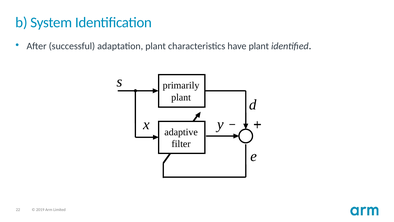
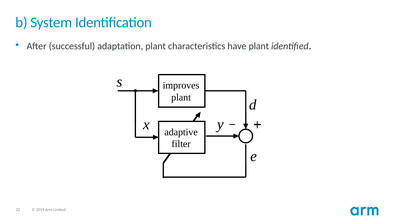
primarily: primarily -> improves (181, 85)
